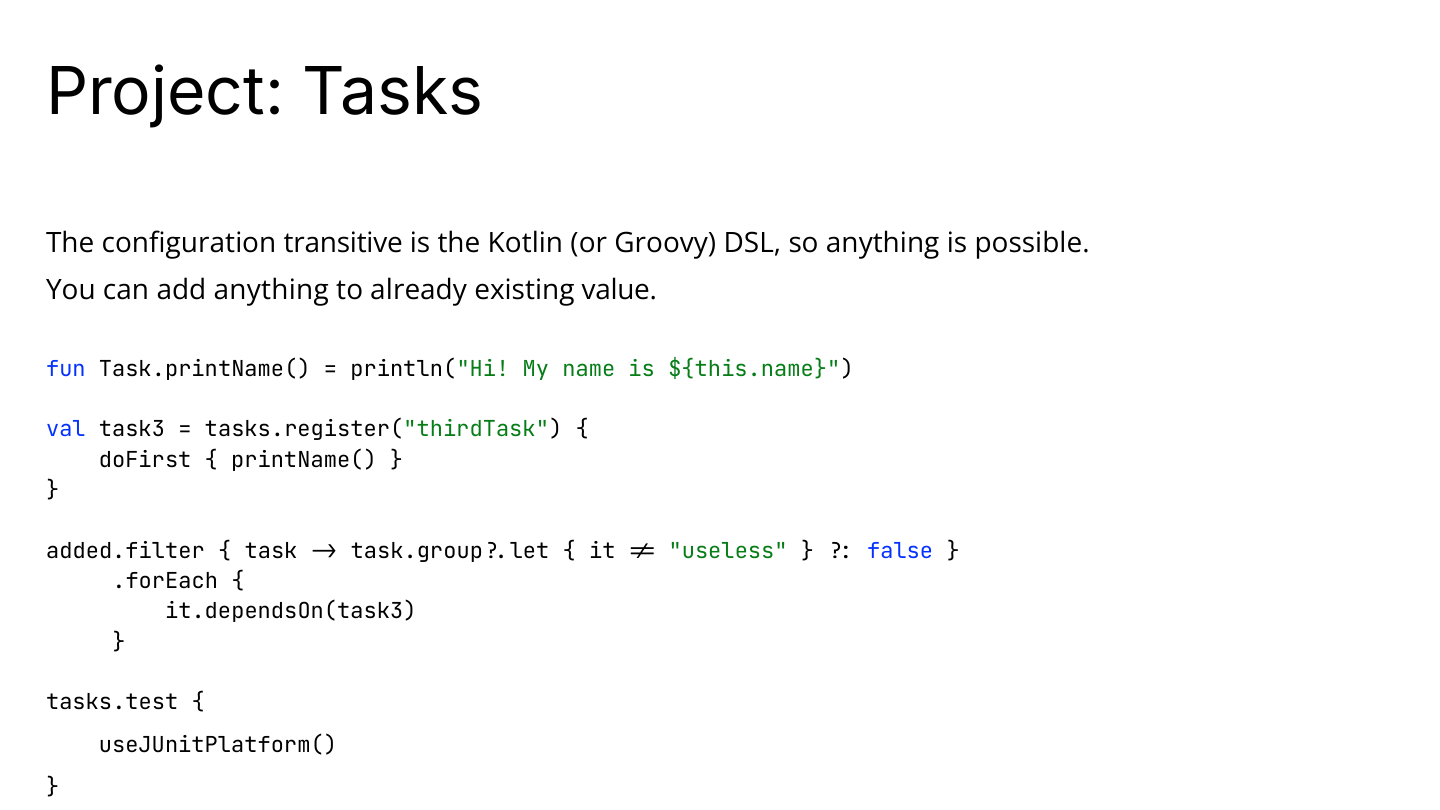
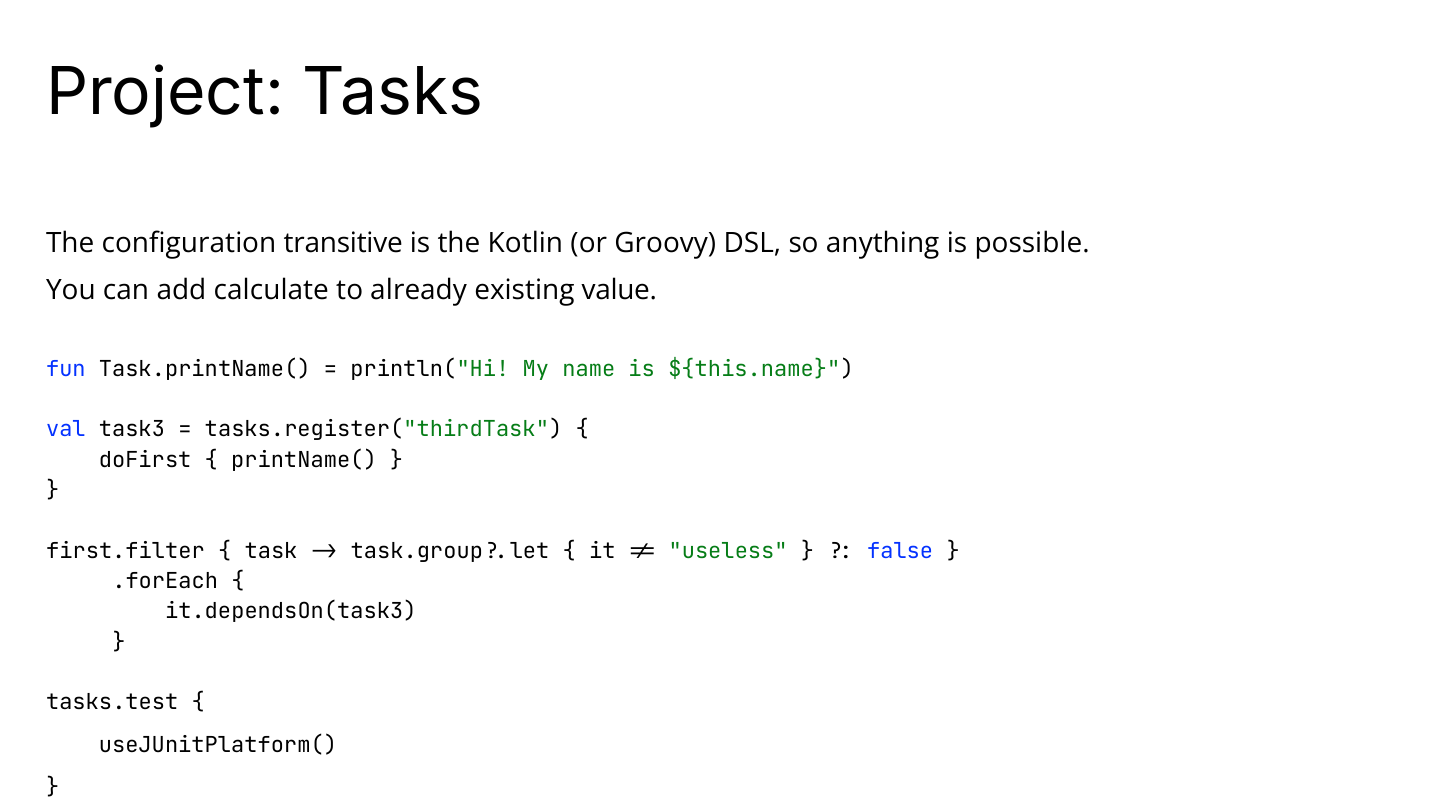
add anything: anything -> calculate (271, 290)
added.filter: added.filter -> first.filter (125, 551)
